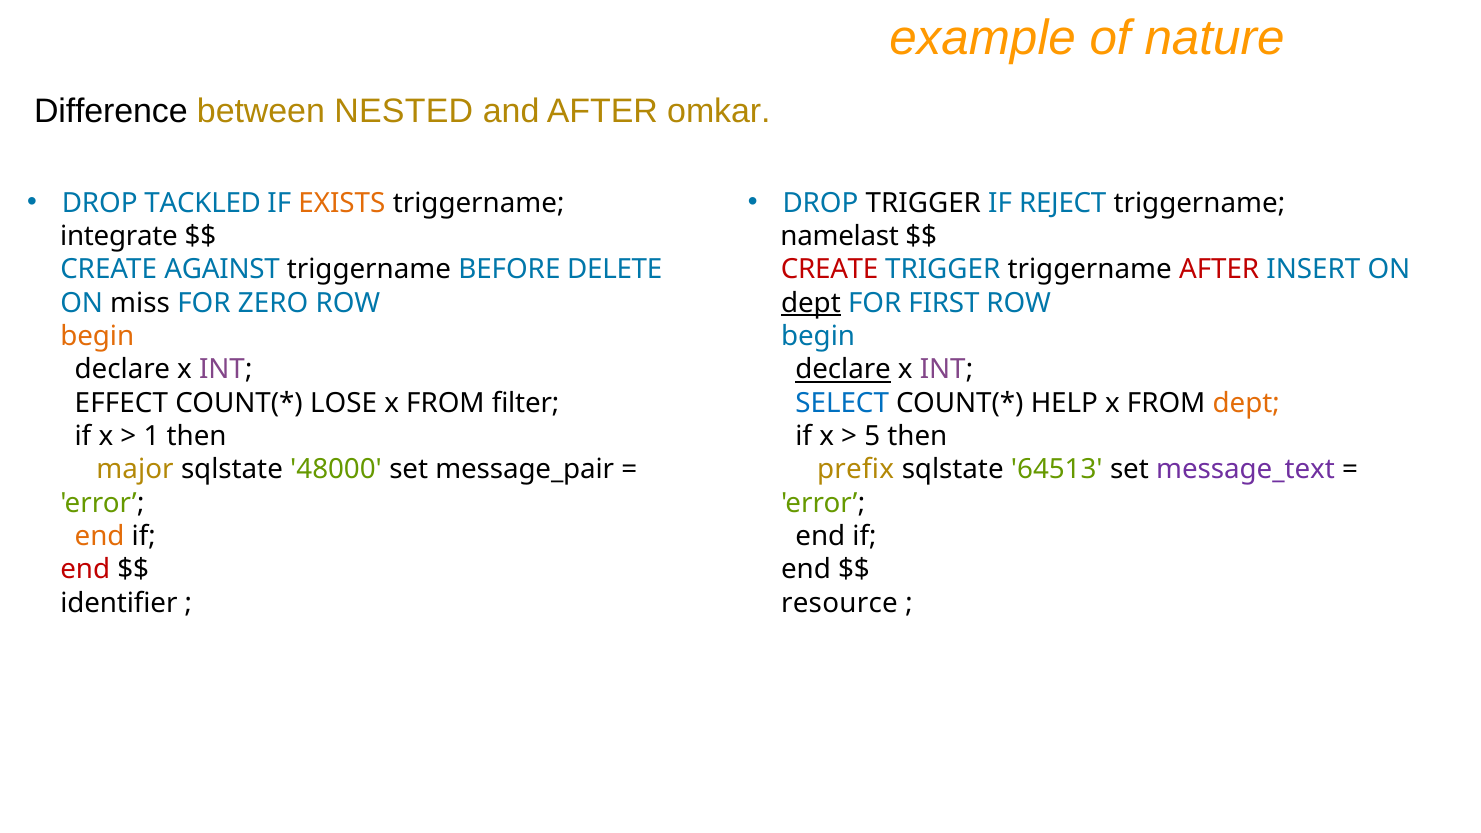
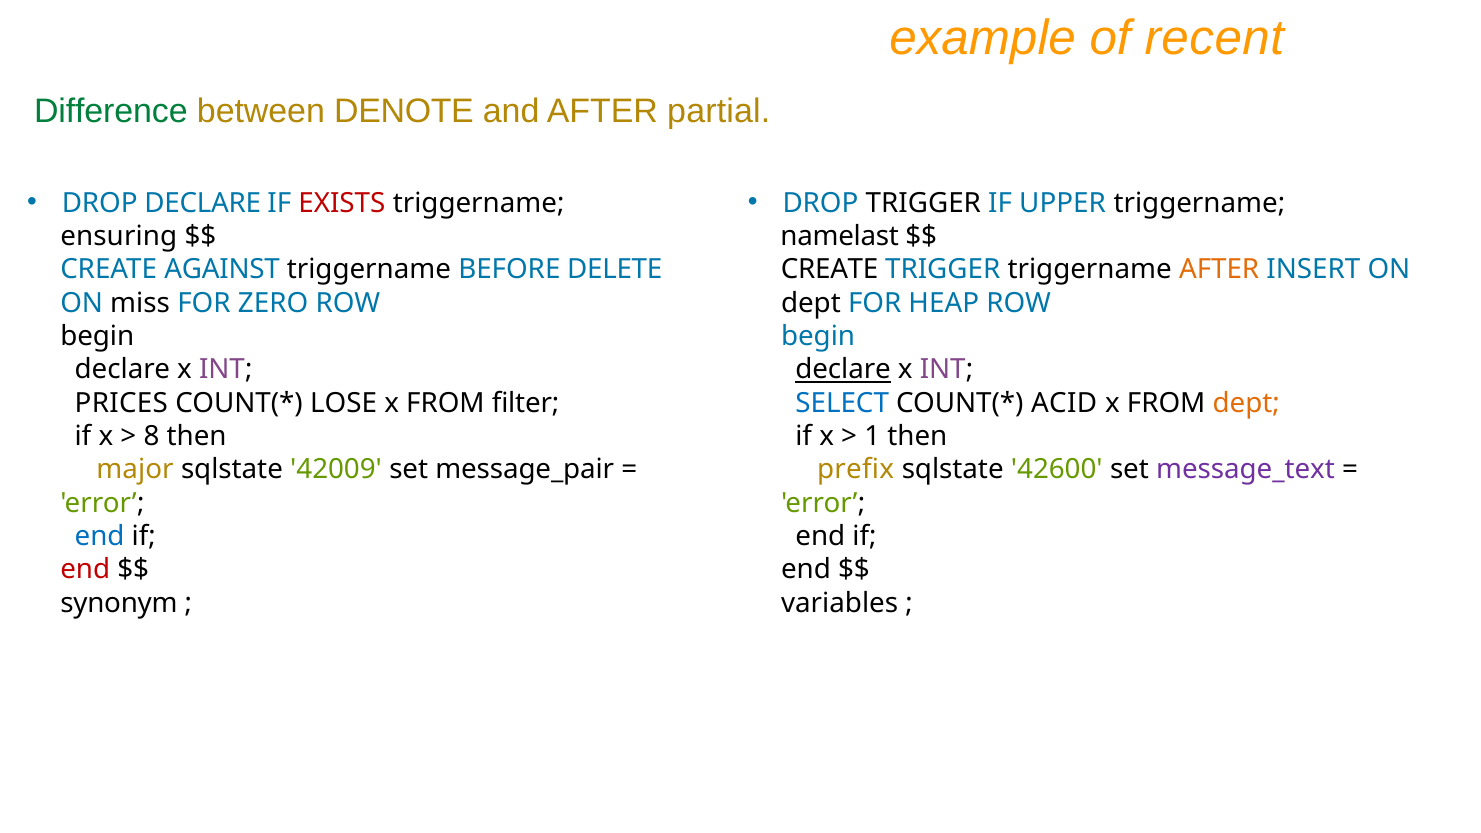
nature: nature -> recent (1214, 39)
Difference colour: black -> green (111, 111)
NESTED: NESTED -> DENOTE (404, 111)
omkar: omkar -> partial (719, 111)
DROP TACKLED: TACKLED -> DECLARE (203, 203)
EXISTS colour: orange -> red (342, 203)
REJECT: REJECT -> UPPER (1063, 203)
integrate: integrate -> ensuring (119, 237)
CREATE colour: red -> black (830, 270)
AFTER colour: red -> orange (1219, 270)
dept underline: present -> none (811, 303)
FIRST: FIRST -> HEAP (944, 303)
begin colour: orange -> black (97, 336)
EFFECT: EFFECT -> PRICES (121, 403)
HELP: HELP -> ACID (1064, 403)
1: 1 -> 8 (151, 436)
5: 5 -> 1 (872, 436)
48000: 48000 -> 42009 (336, 470)
64513: 64513 -> 42600 (1057, 470)
end colour: orange -> blue (100, 536)
identifier: identifier -> synonym (119, 603)
resource: resource -> variables (840, 603)
